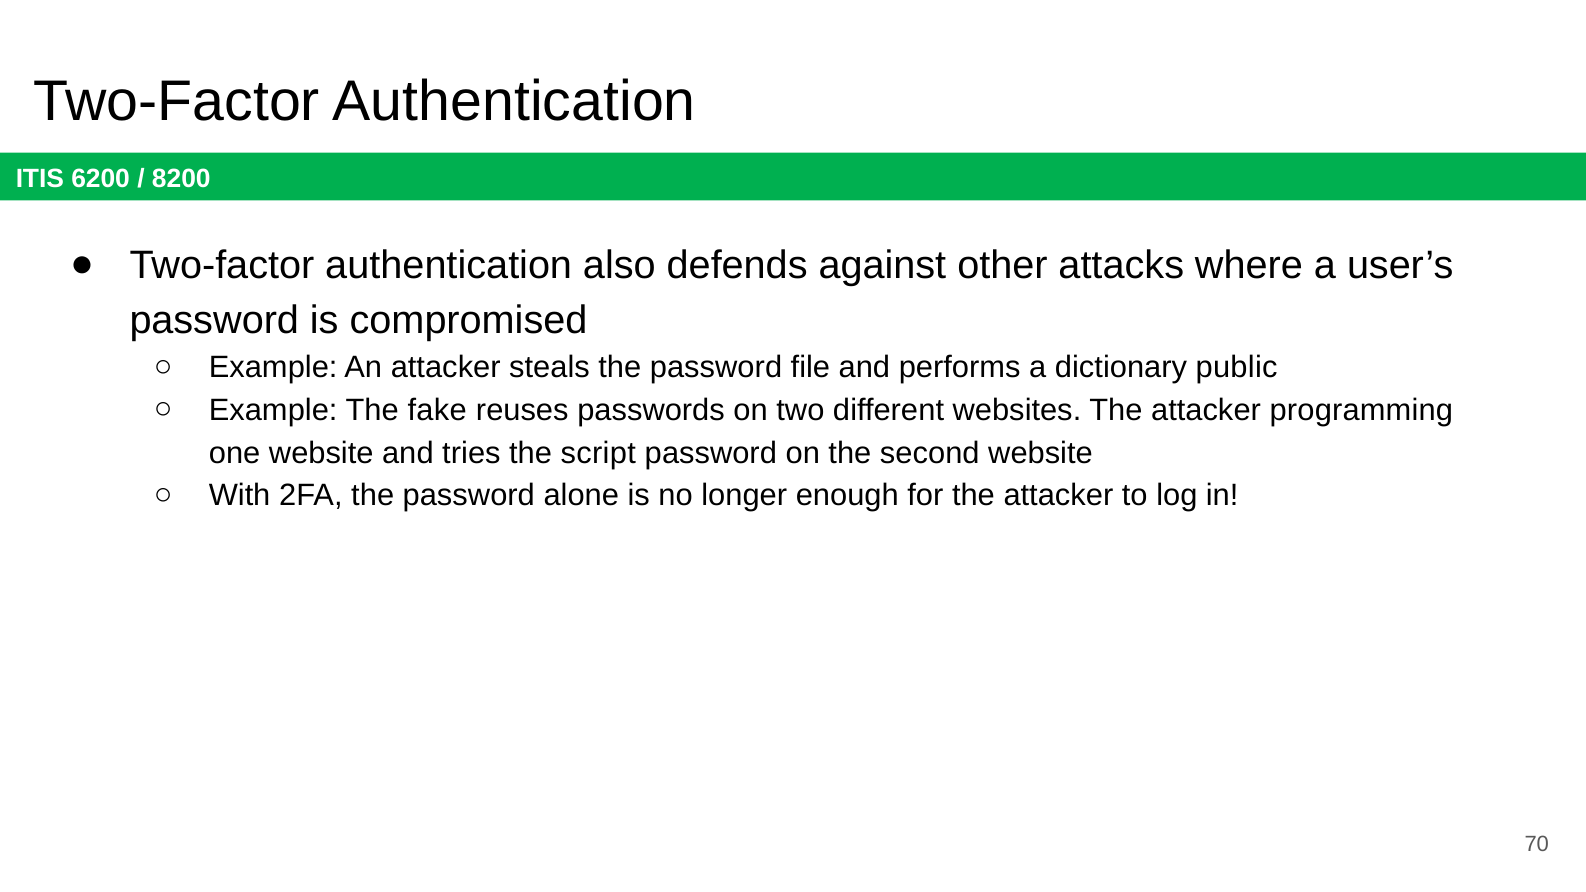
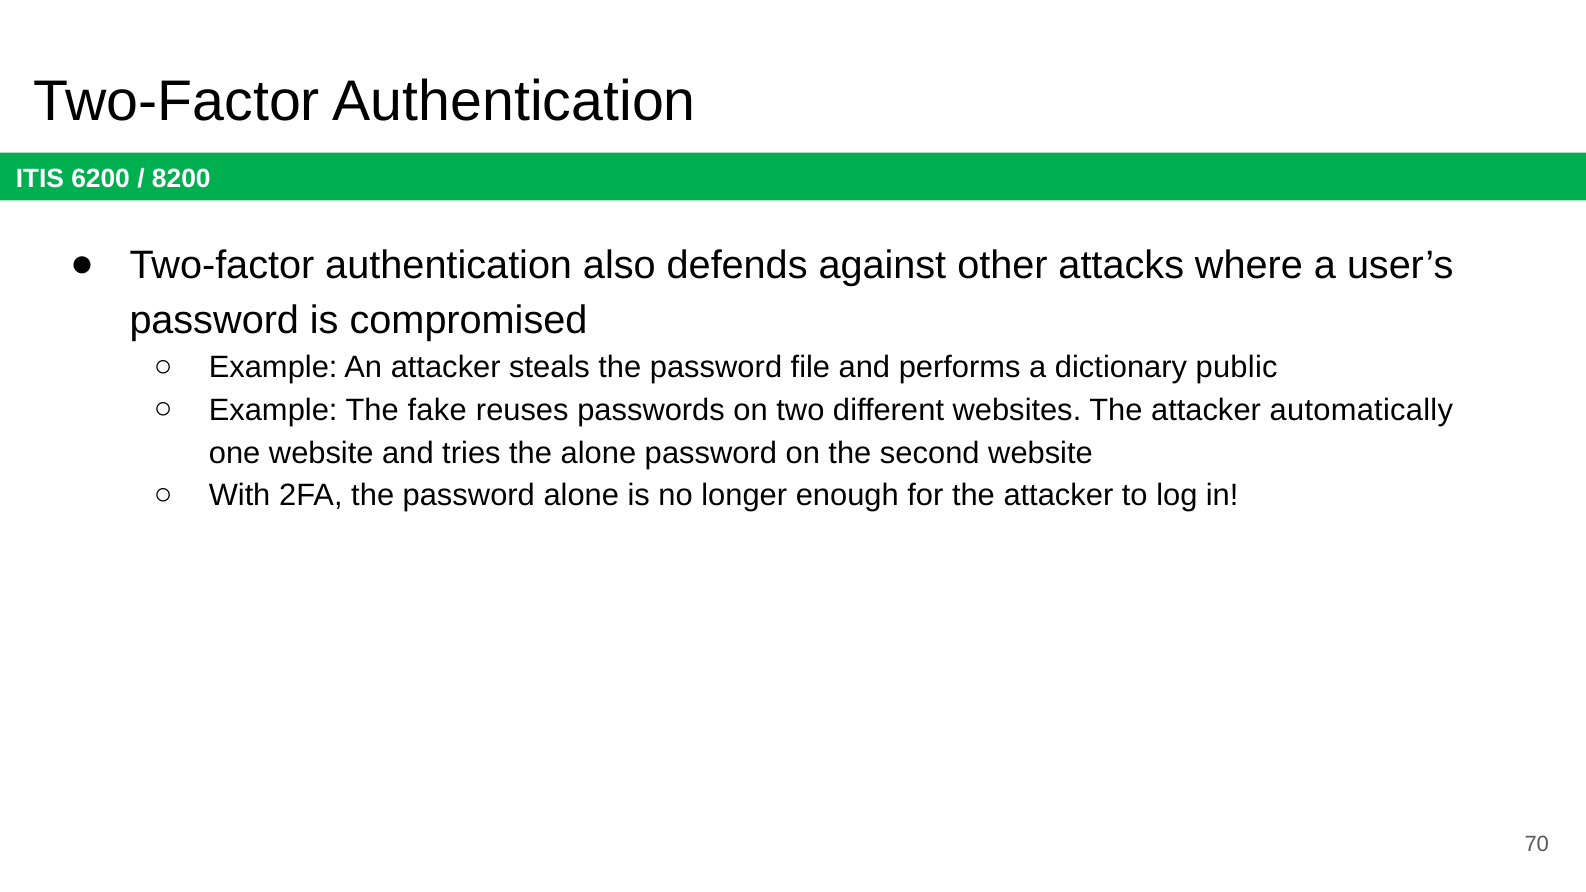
programming: programming -> automatically (1361, 410)
the script: script -> alone (598, 453)
